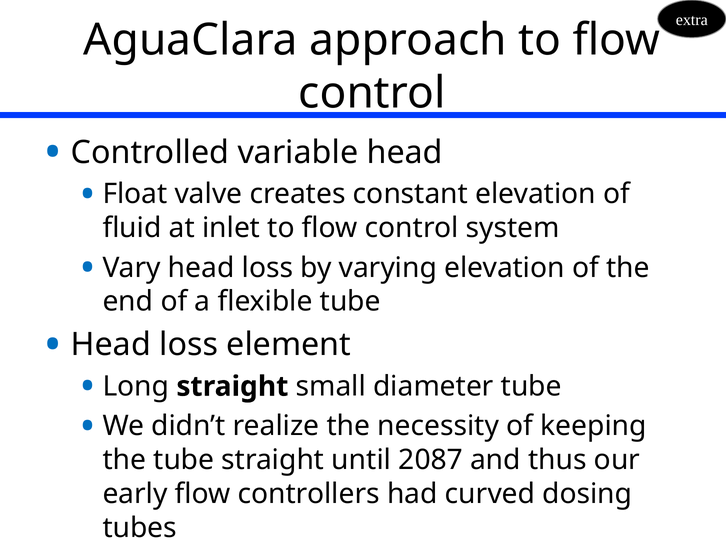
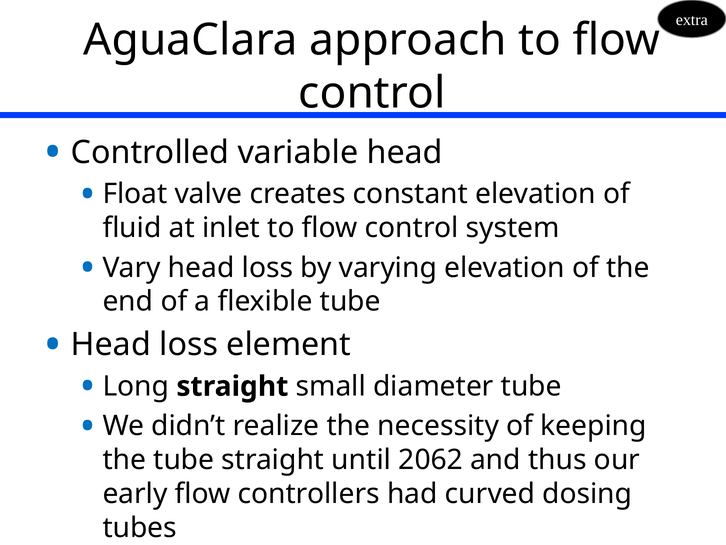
2087: 2087 -> 2062 (431, 460)
